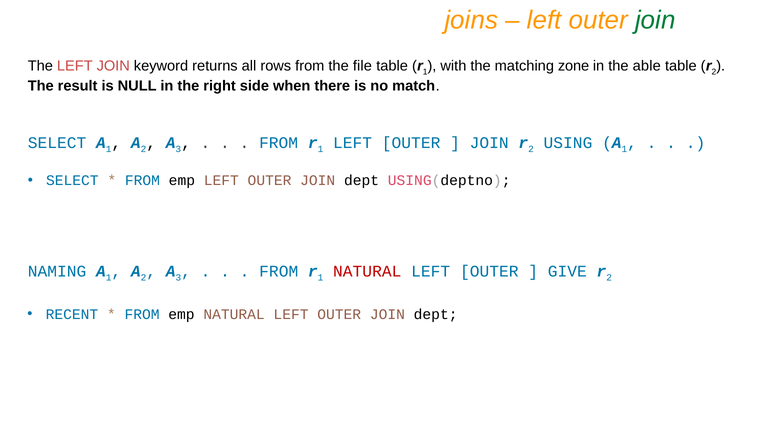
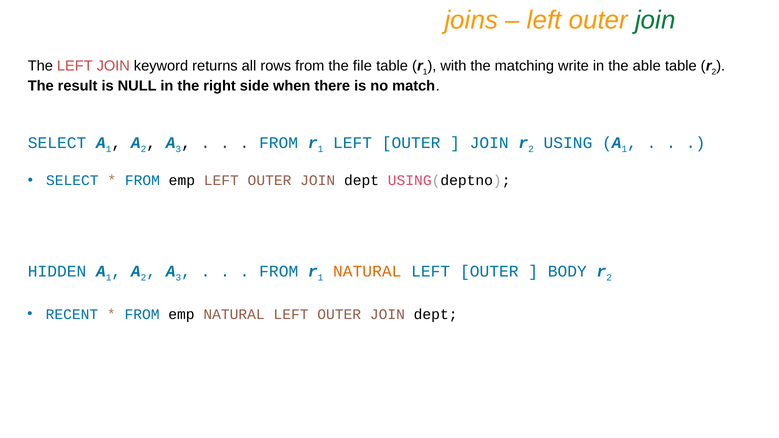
zone: zone -> write (573, 66)
NAMING: NAMING -> HIDDEN (57, 272)
NATURAL colour: red -> orange (367, 272)
GIVE: GIVE -> BODY (567, 272)
